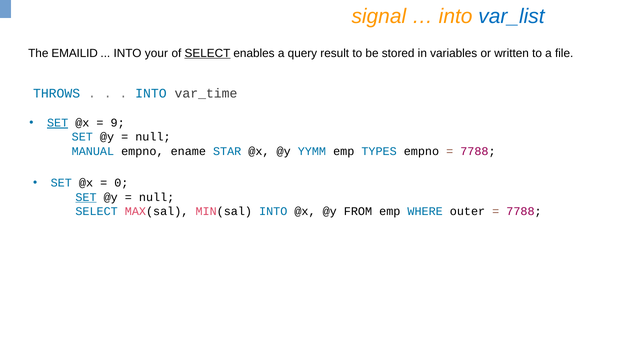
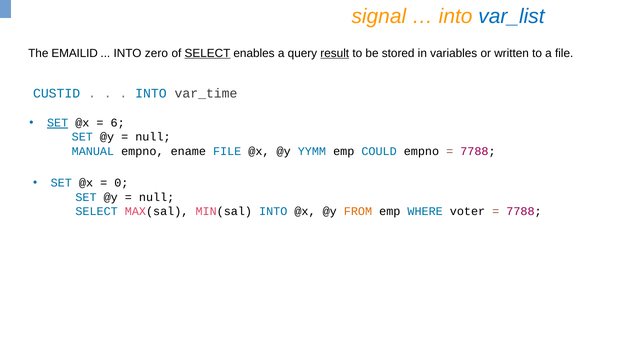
your: your -> zero (156, 53)
result underline: none -> present (335, 53)
THROWS: THROWS -> CUSTID (57, 93)
9: 9 -> 6 (118, 123)
ename STAR: STAR -> FILE (227, 151)
TYPES: TYPES -> COULD (379, 151)
SET underline: present -> none (86, 197)
FROM colour: black -> orange (358, 211)
outer: outer -> voter (468, 211)
